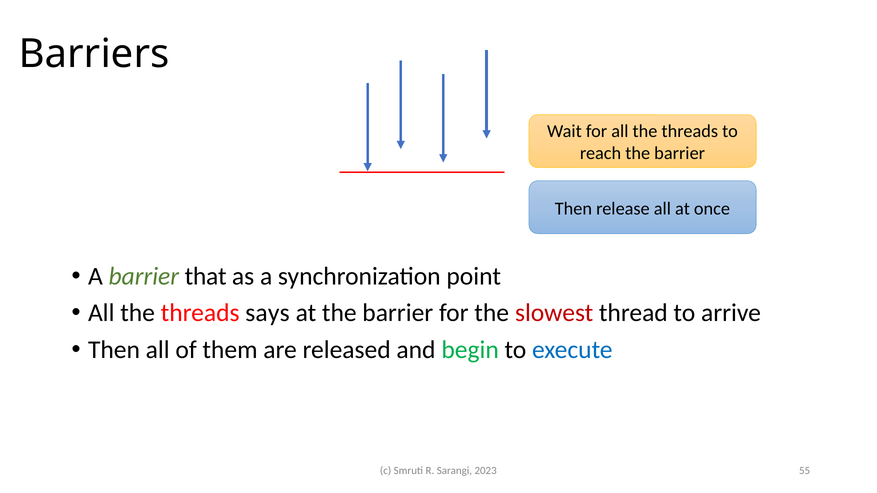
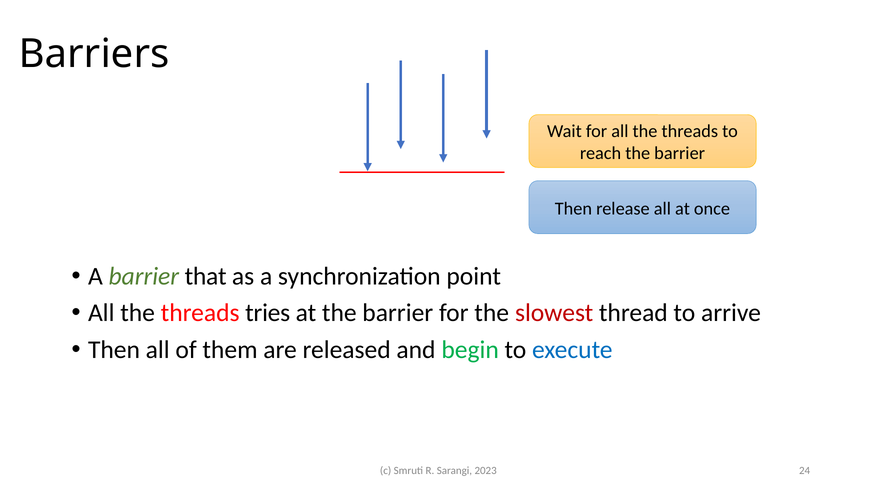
says: says -> tries (268, 313)
55: 55 -> 24 (805, 471)
